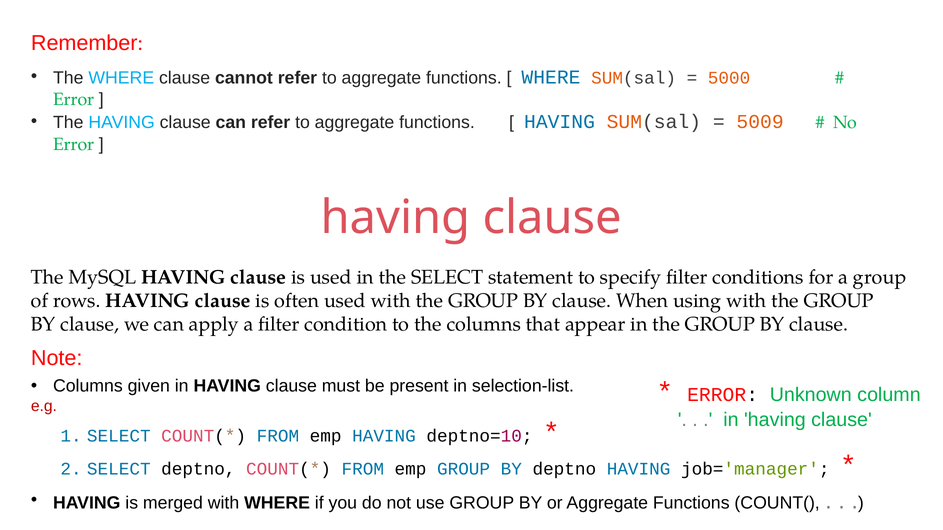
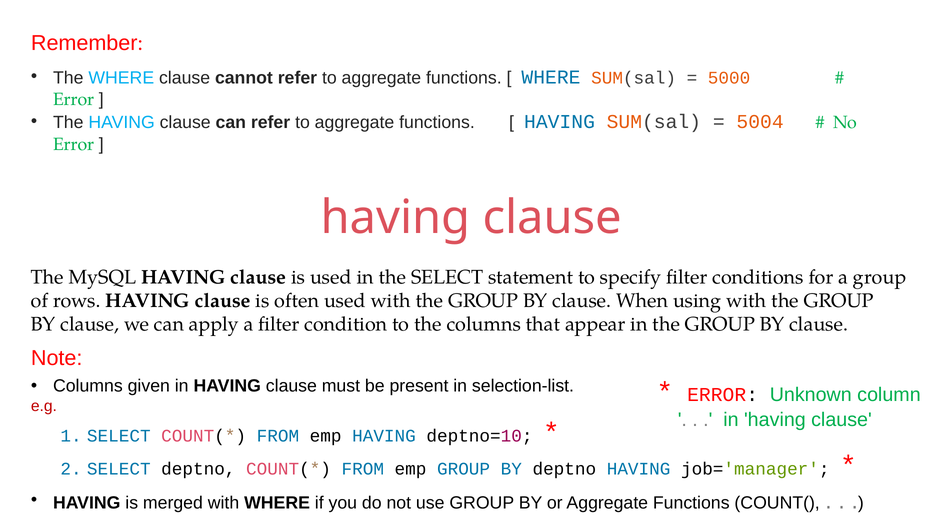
5009: 5009 -> 5004 (760, 122)
